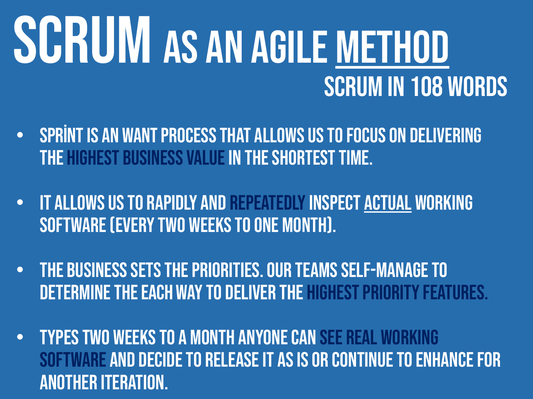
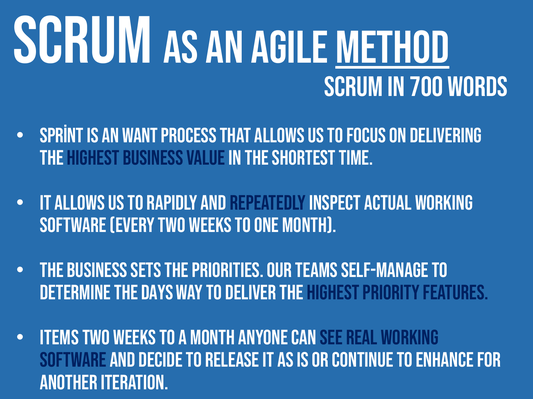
108: 108 -> 700 (426, 87)
actual underline: present -> none (388, 203)
each: each -> days (157, 293)
Types: Types -> Items (59, 338)
